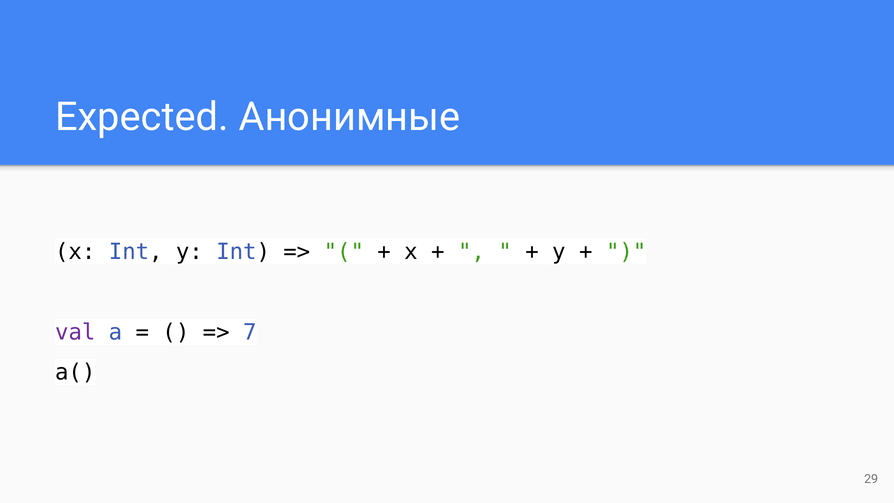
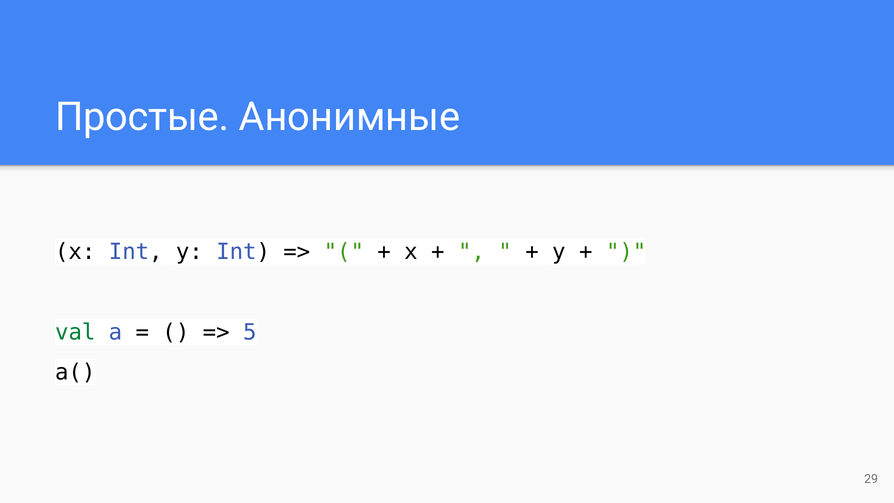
Expected: Expected -> Простые (142, 117)
val colour: purple -> green (75, 332)
7: 7 -> 5 (250, 332)
